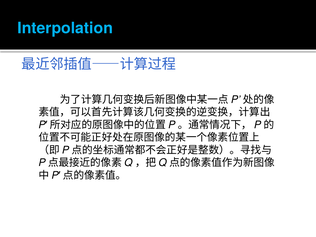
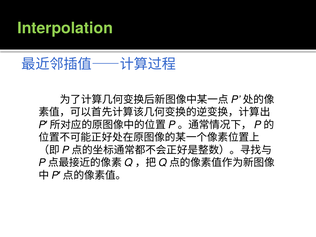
Interpolation colour: light blue -> light green (65, 28)
